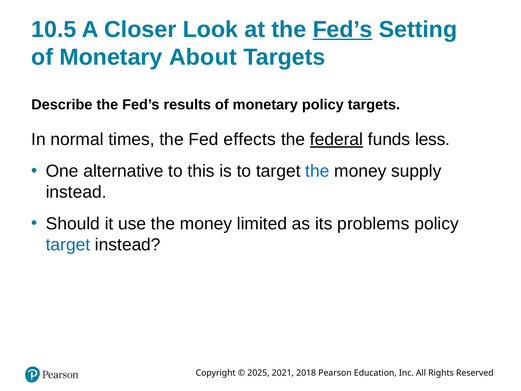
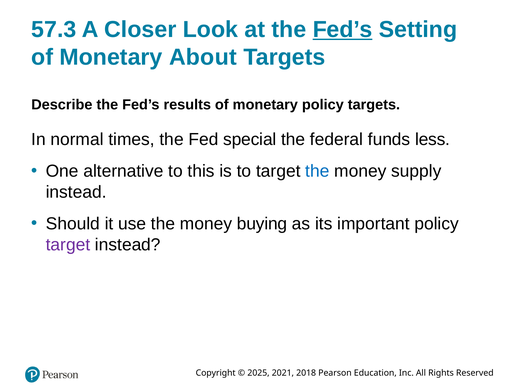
10.5: 10.5 -> 57.3 (54, 29)
effects: effects -> special (250, 139)
federal underline: present -> none (337, 139)
limited: limited -> buying (262, 224)
problems: problems -> important (373, 224)
target colour: blue -> purple (68, 245)
